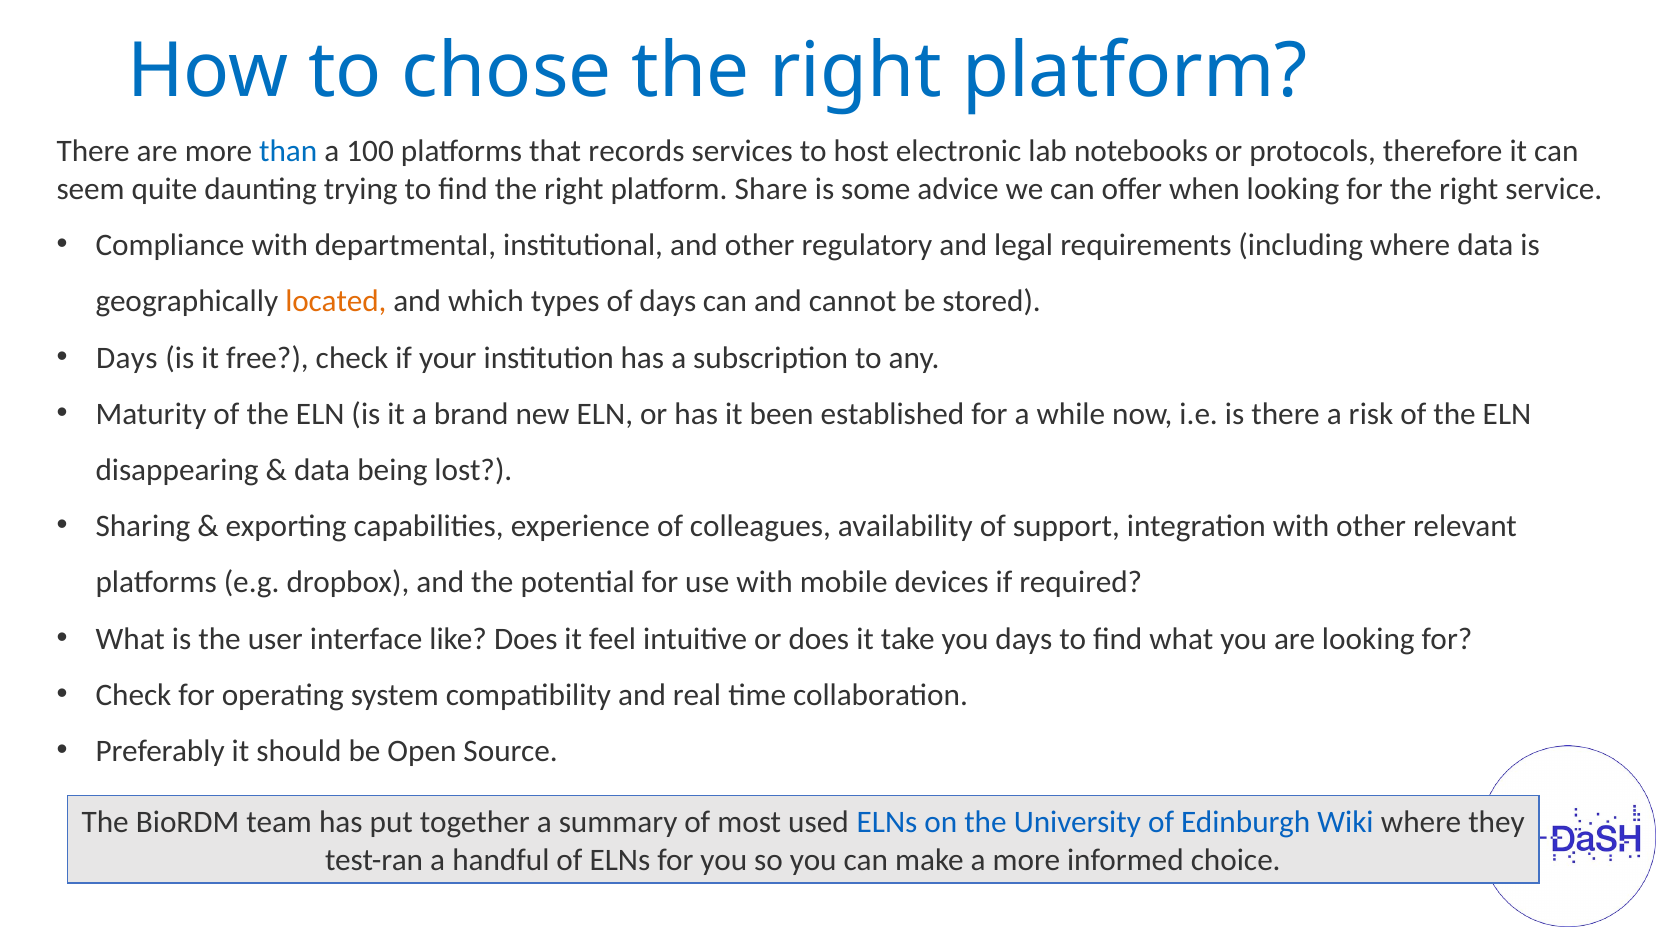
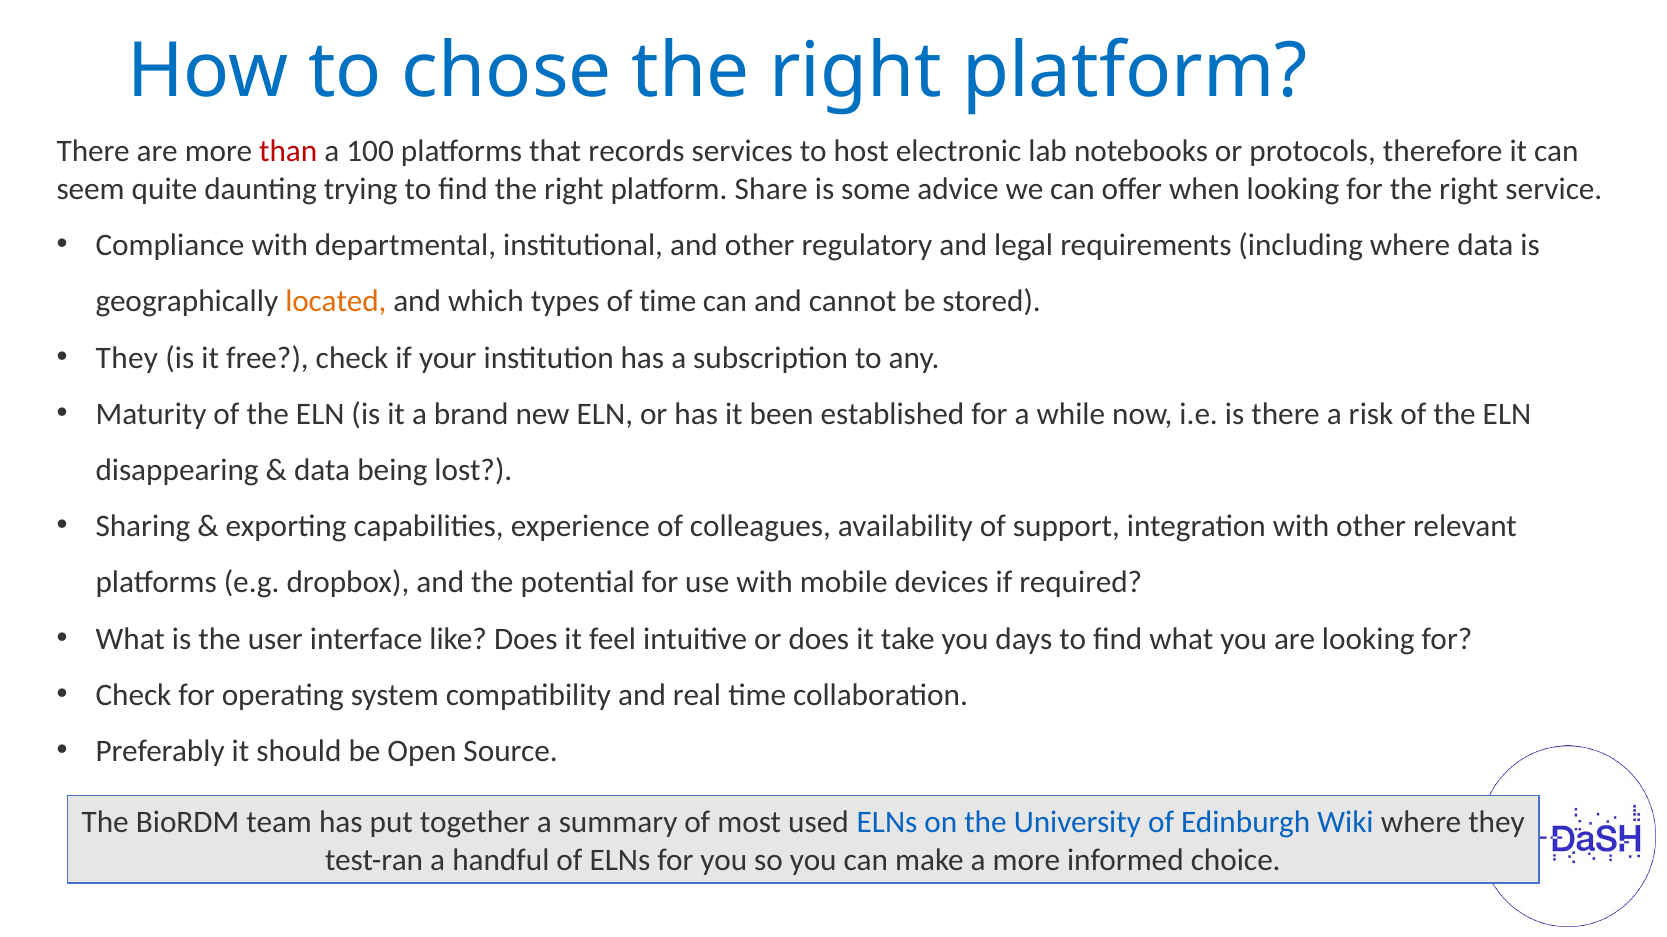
than colour: blue -> red (288, 152)
of days: days -> time (668, 302)
Days: Days -> They (127, 358)
